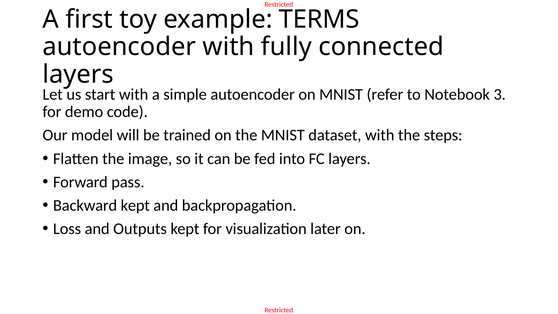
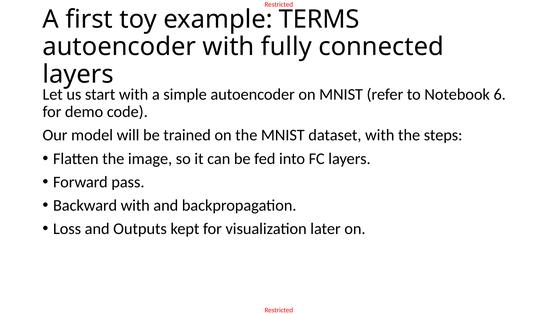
3: 3 -> 6 (500, 94)
Backward kept: kept -> with (135, 205)
